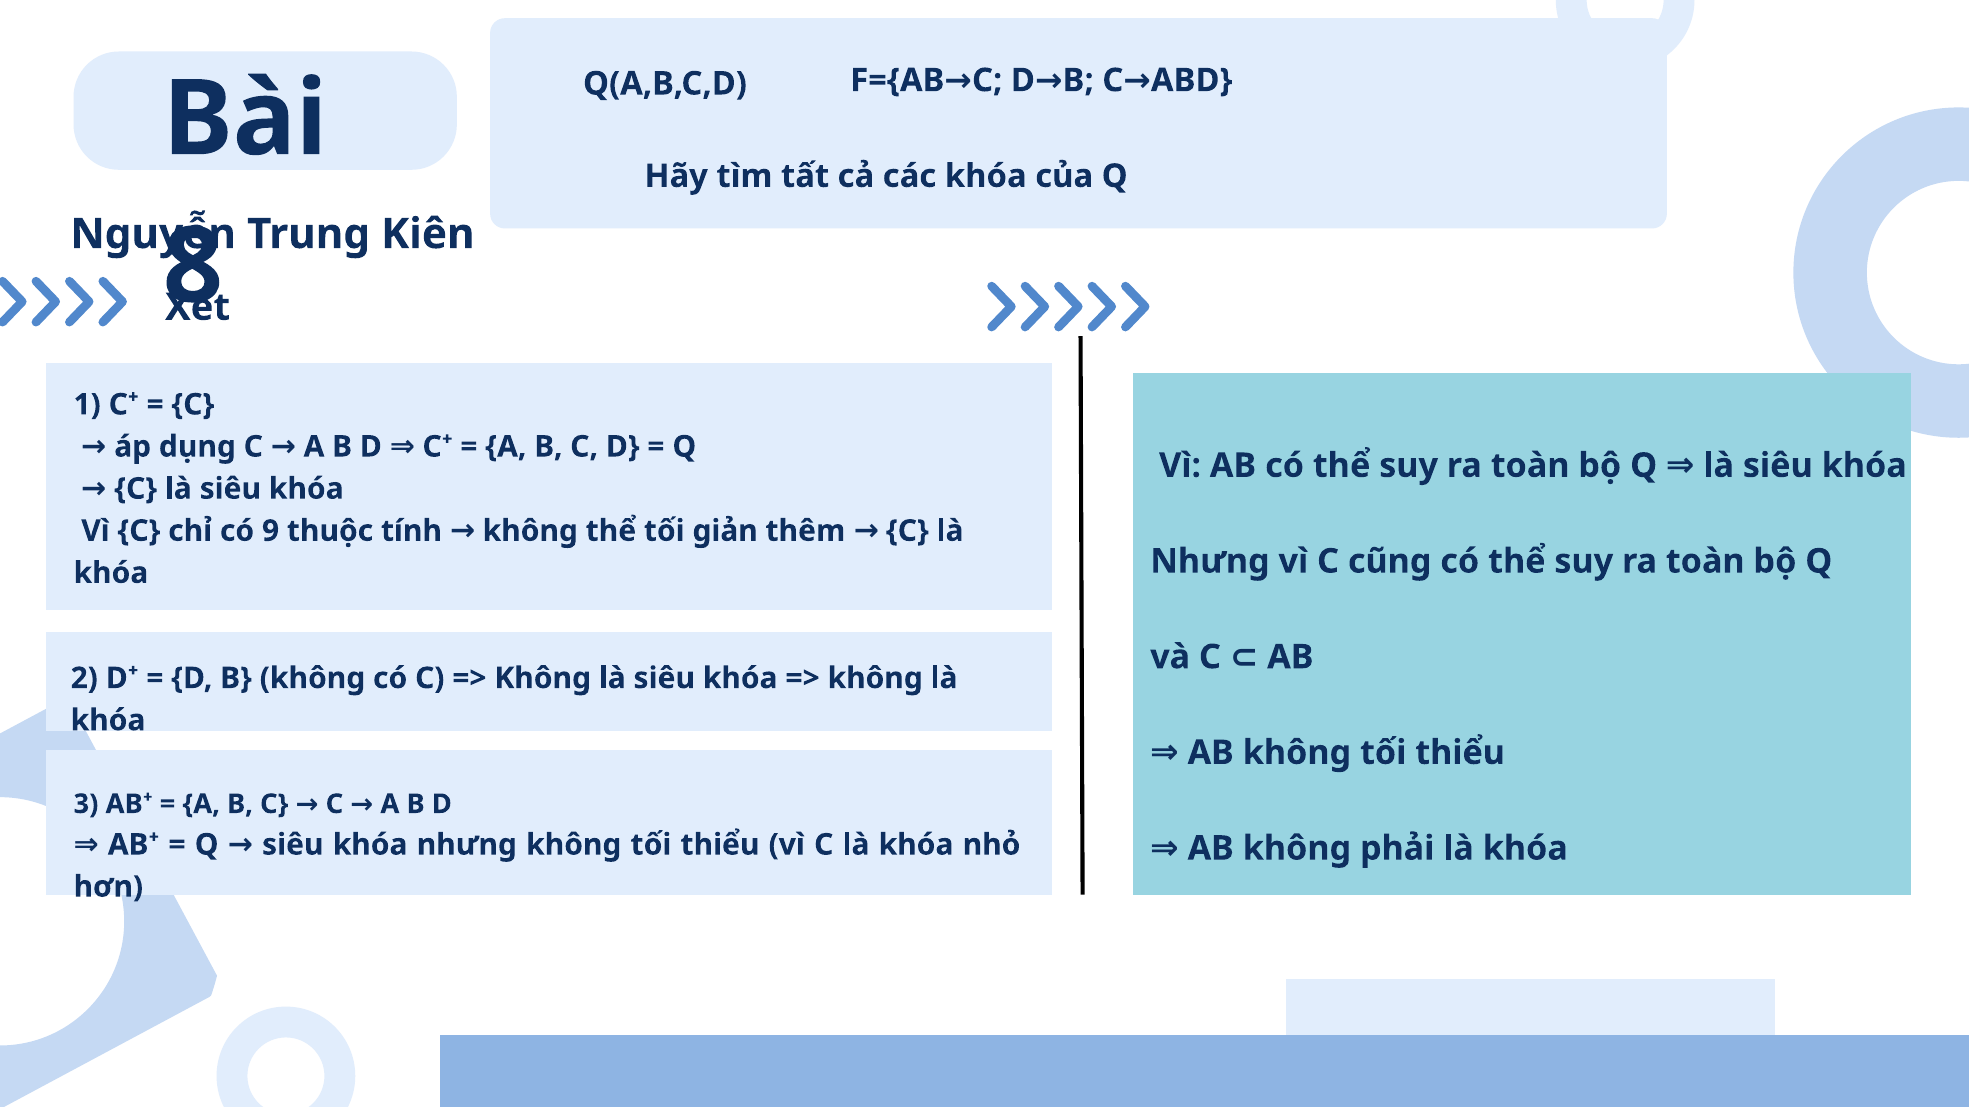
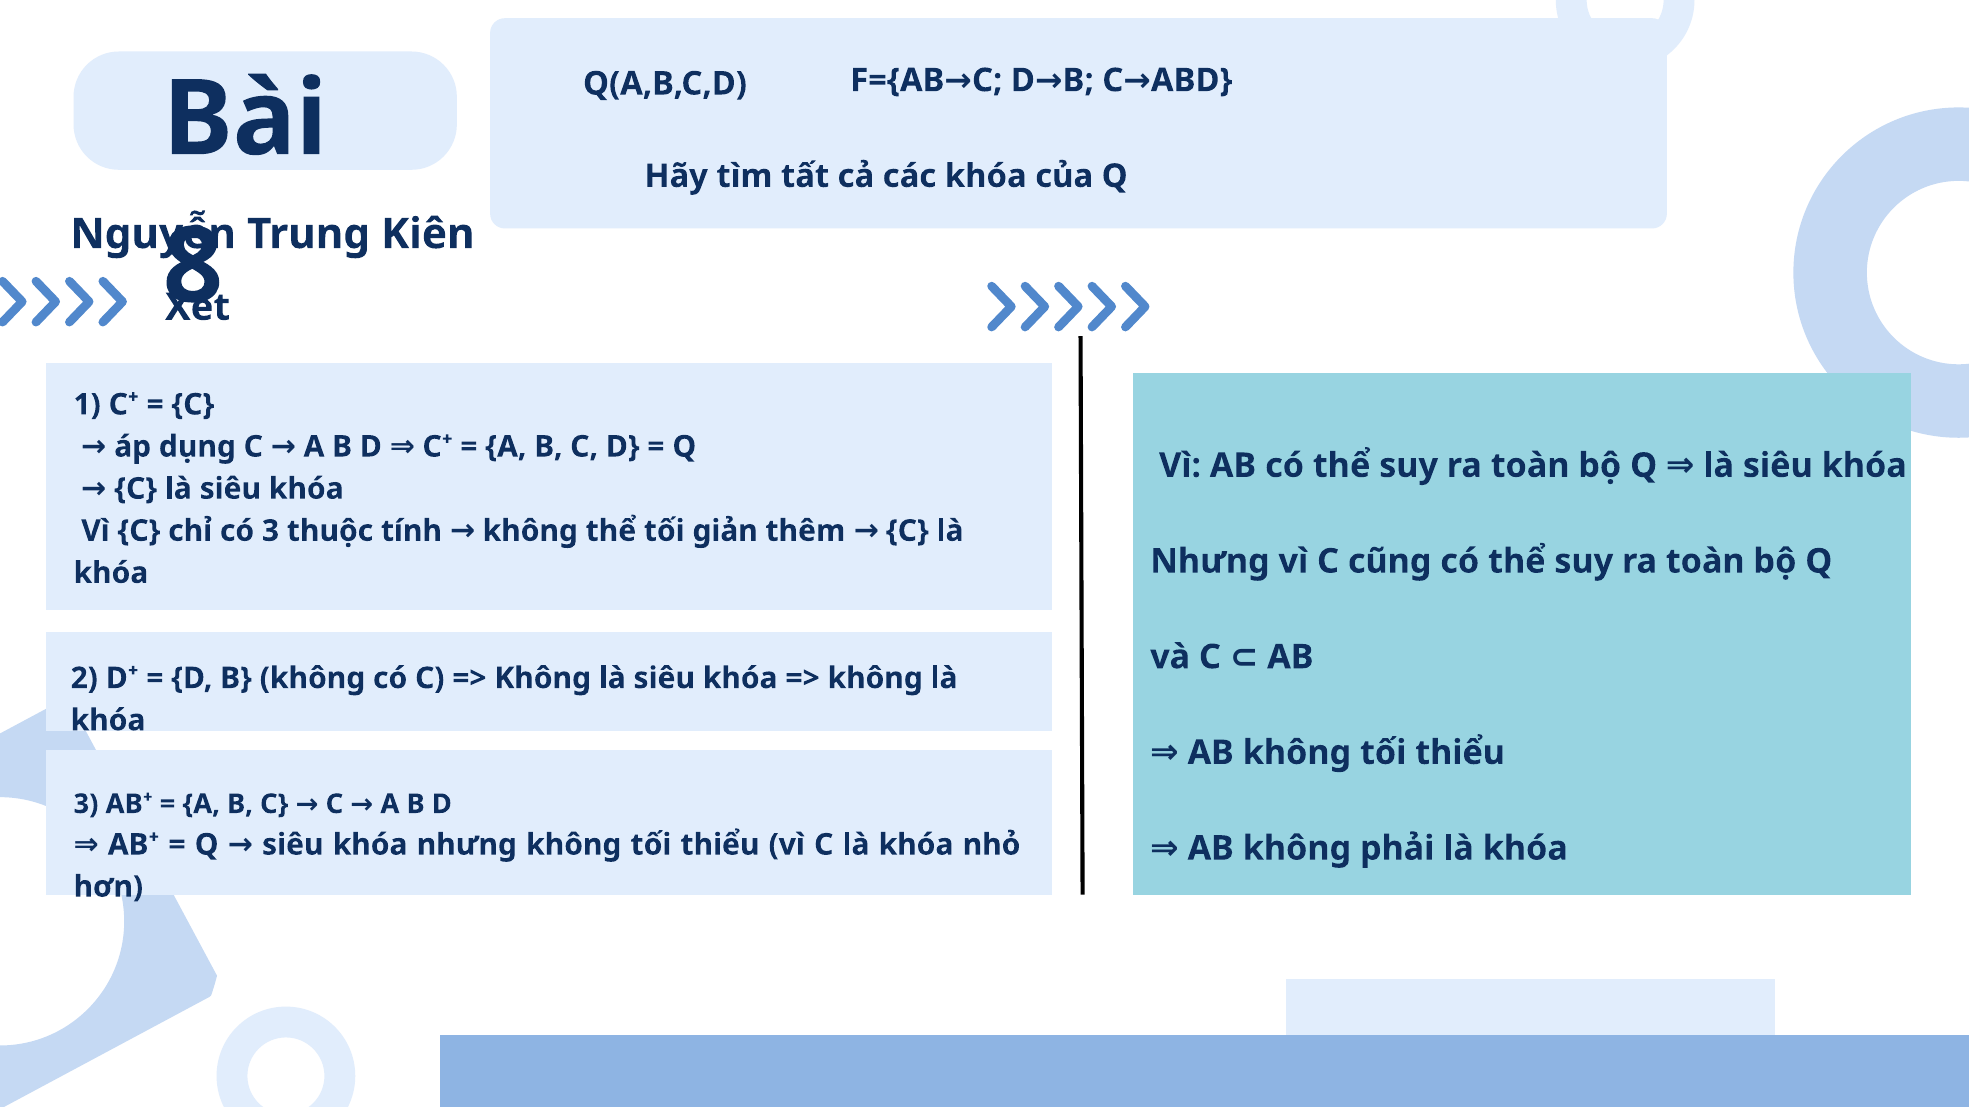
có 9: 9 -> 3 (271, 531)
